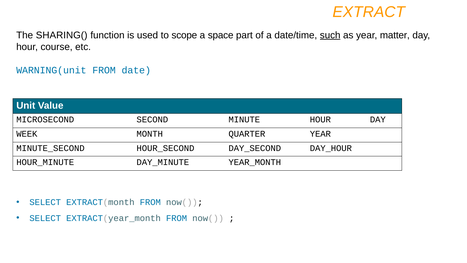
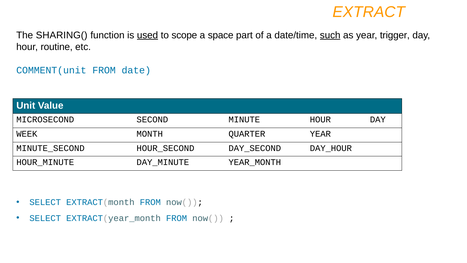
used underline: none -> present (148, 35)
matter: matter -> trigger (395, 35)
course: course -> routine (57, 47)
WARNING(unit: WARNING(unit -> COMMENT(unit (51, 70)
